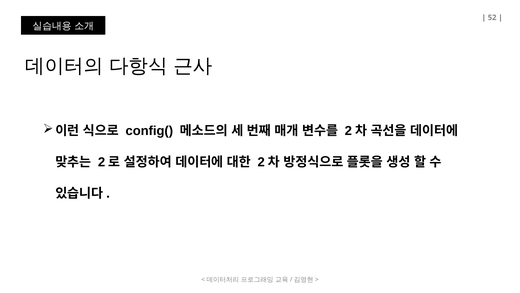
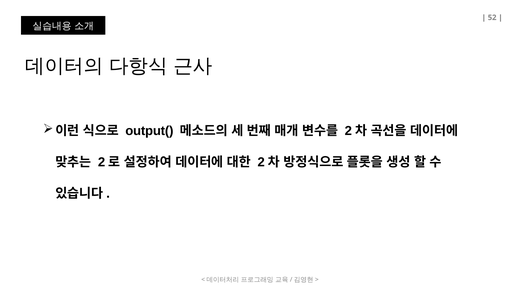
config(: config( -> output( (149, 131)
